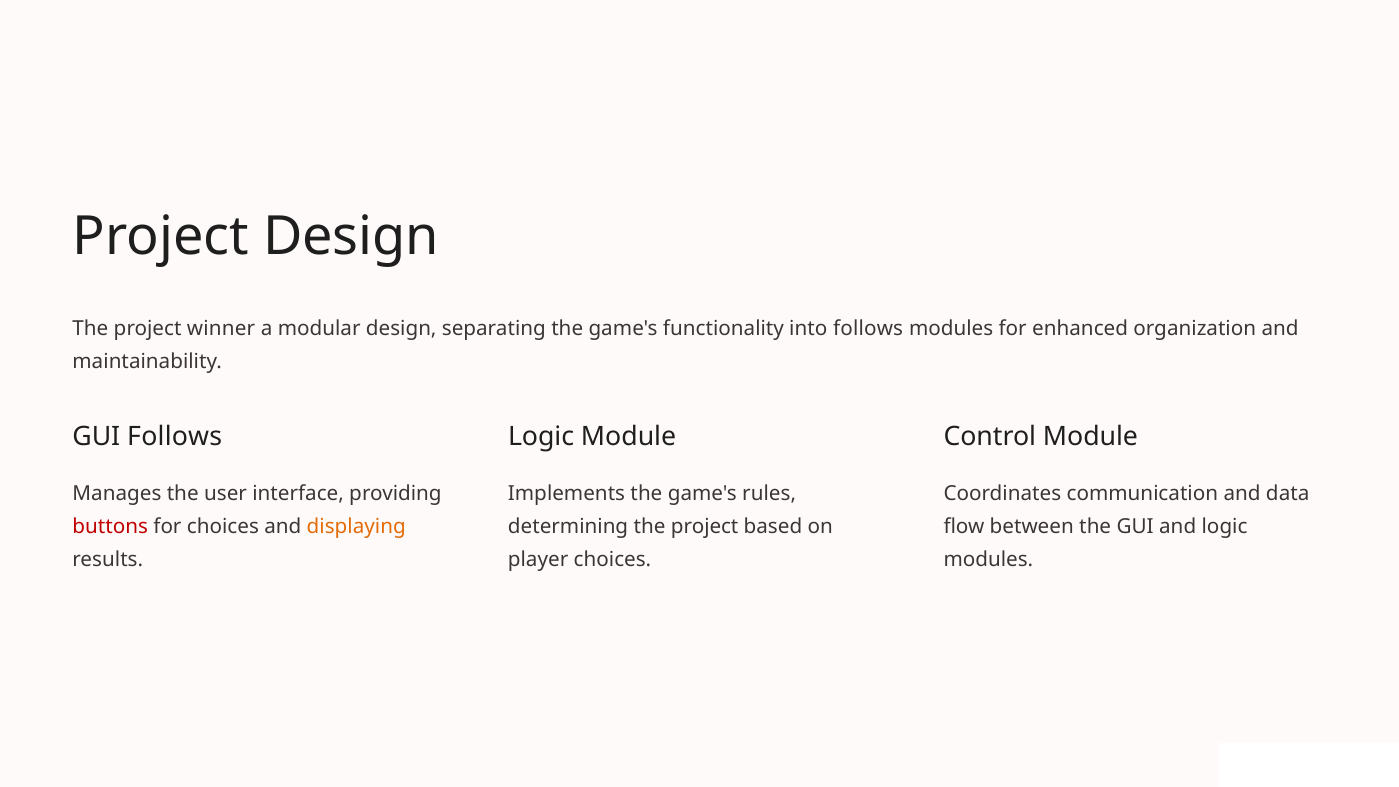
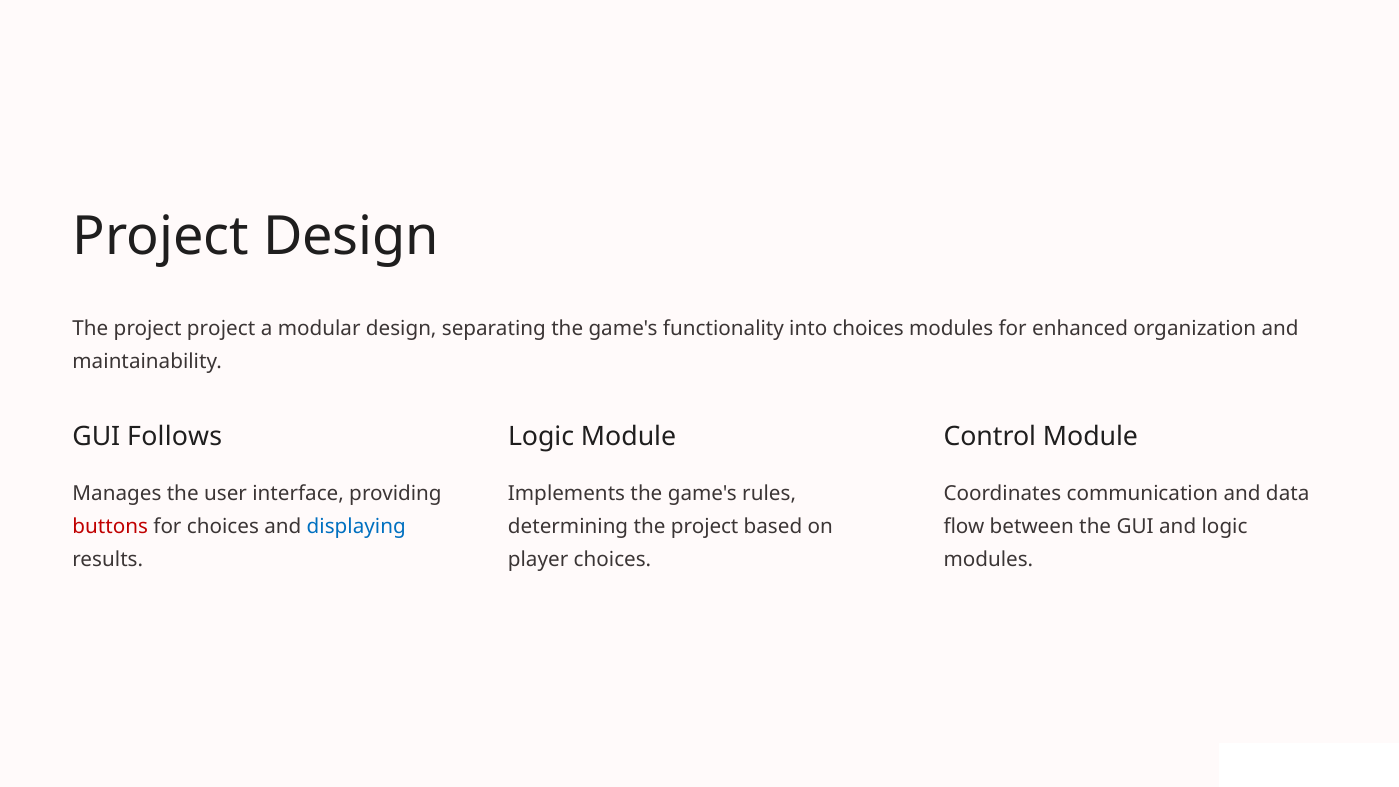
project winner: winner -> project (221, 328)
into follows: follows -> choices (868, 328)
displaying colour: orange -> blue (356, 526)
